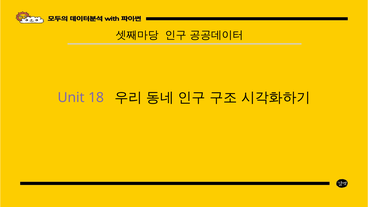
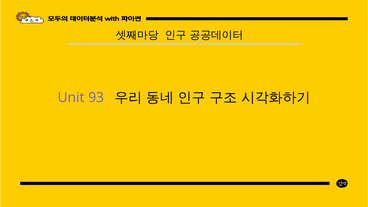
18: 18 -> 93 (96, 98)
